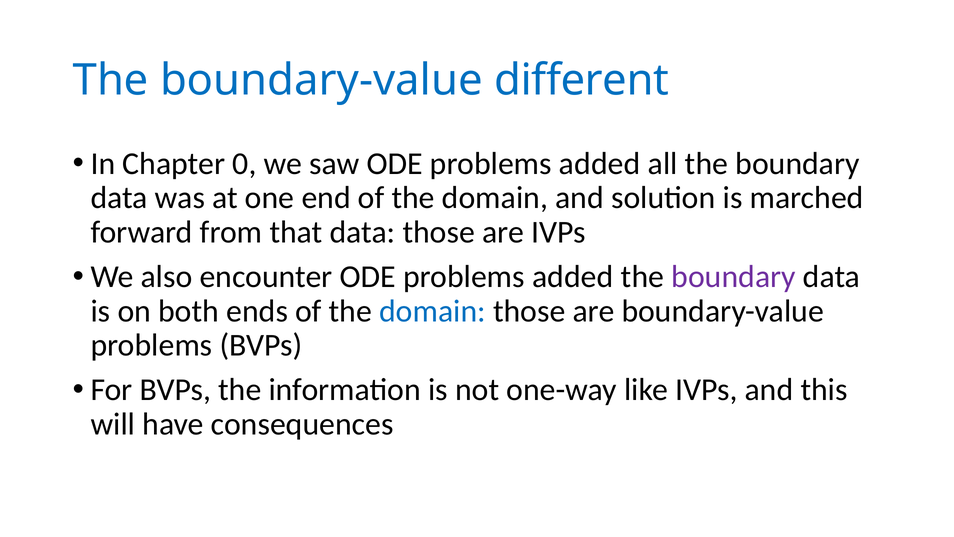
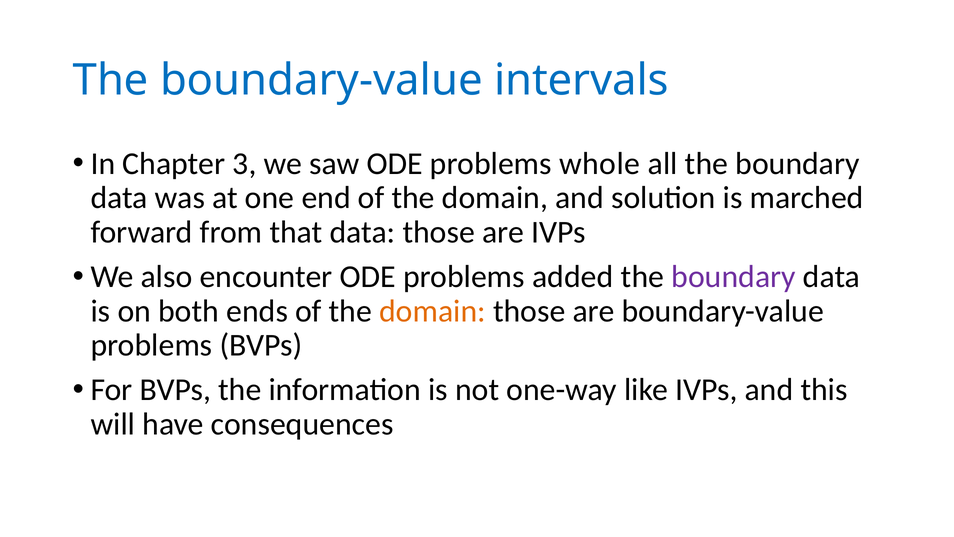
different: different -> intervals (581, 80)
0: 0 -> 3 (244, 163)
saw ODE problems added: added -> whole (600, 163)
domain colour: blue -> orange (433, 311)
